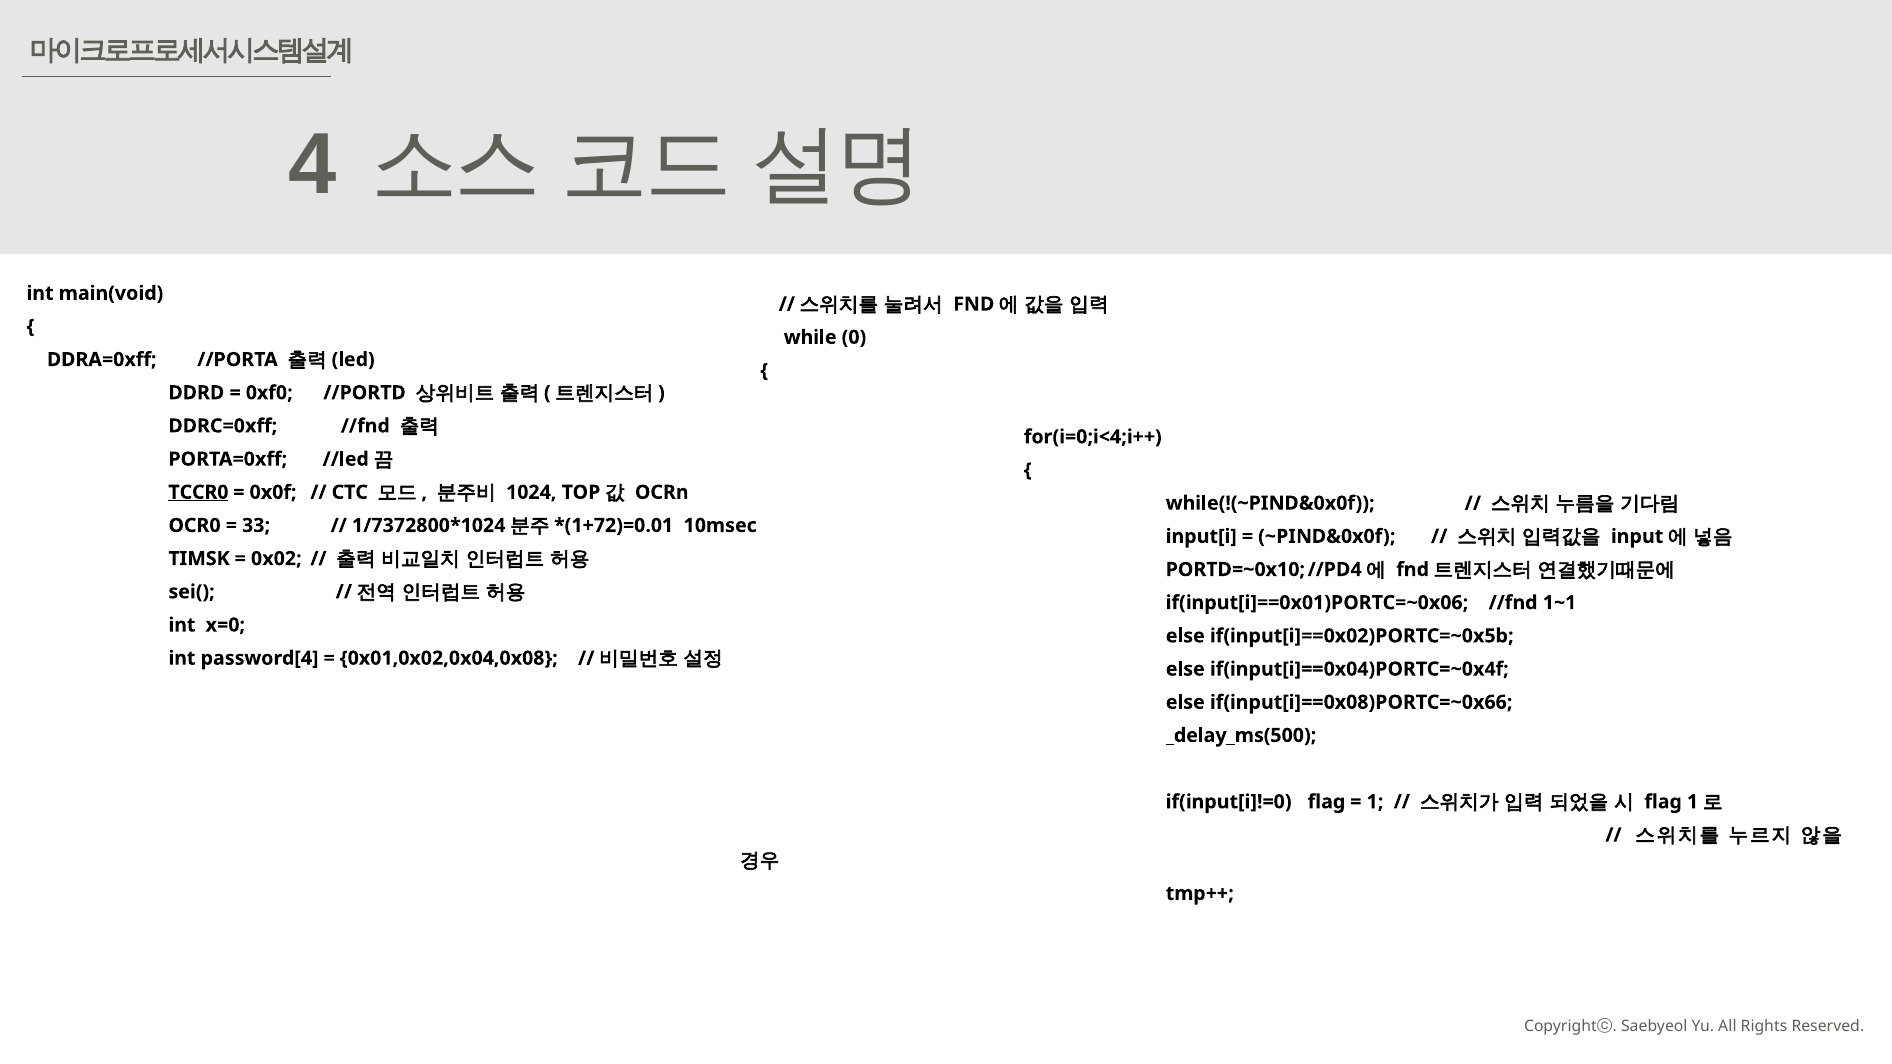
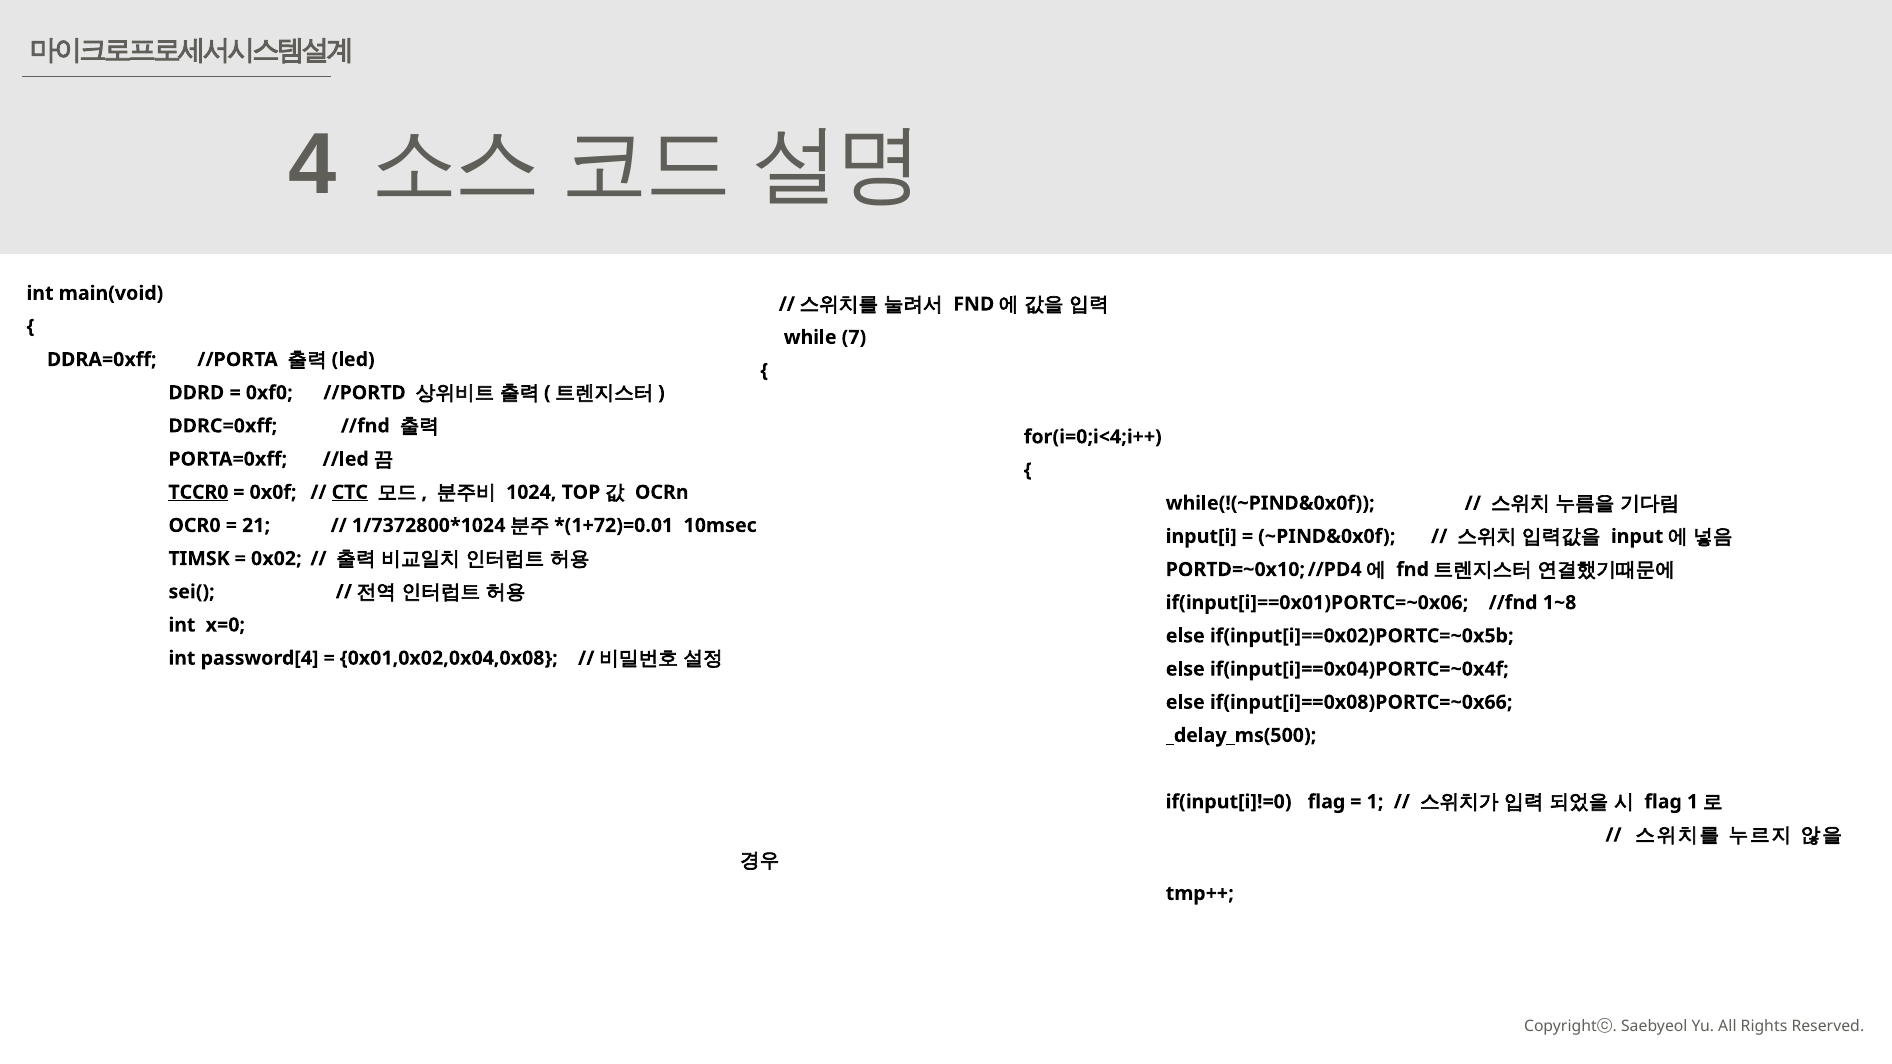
0: 0 -> 7 (854, 337)
CTC underline: none -> present (350, 492)
33: 33 -> 21 (256, 526)
1~1: 1~1 -> 1~8 (1560, 603)
